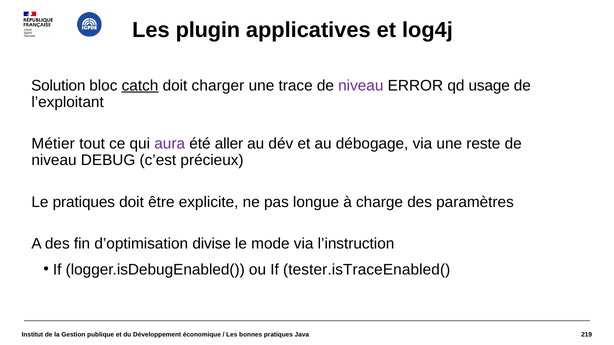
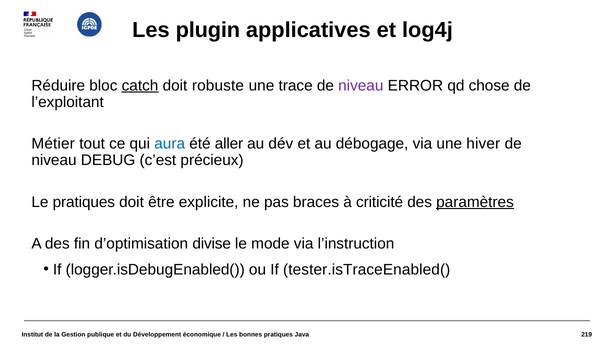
Solution: Solution -> Réduire (58, 86)
charger: charger -> robuste (218, 86)
usage: usage -> chose (489, 86)
aura colour: purple -> blue (170, 144)
reste: reste -> hiver (483, 144)
longue: longue -> braces (316, 202)
charge: charge -> criticité (380, 202)
paramètres underline: none -> present (475, 202)
